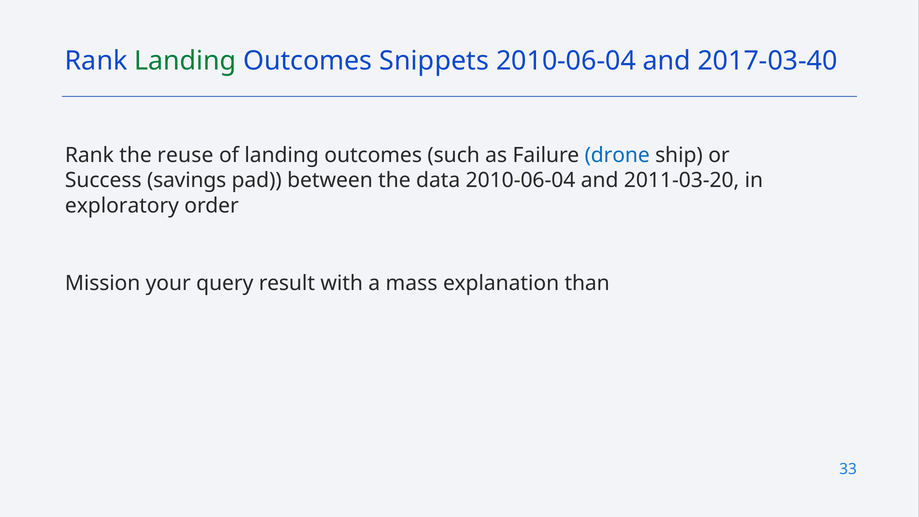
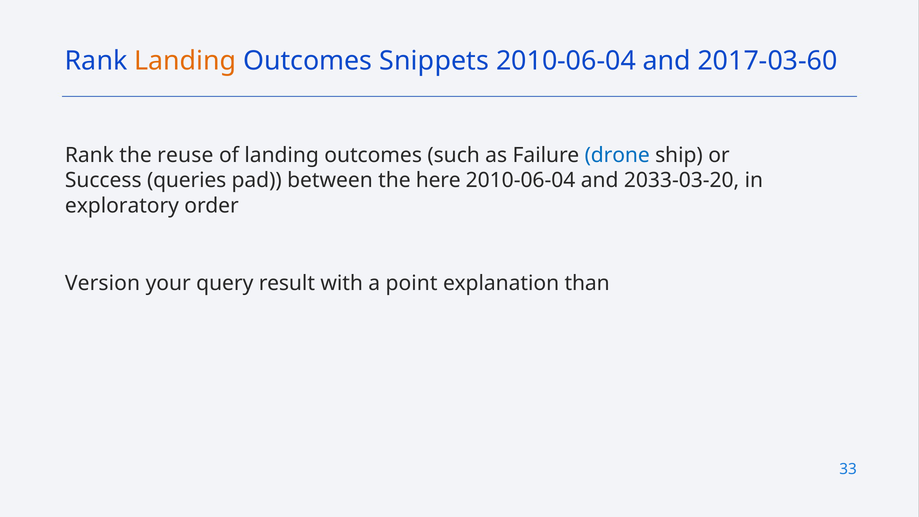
Landing colour: green -> orange (185, 61)
2017-03-40: 2017-03-40 -> 2017-03-60 (768, 61)
savings: savings -> queries (187, 180)
data: data -> here (438, 180)
2011-03-20: 2011-03-20 -> 2033-03-20 (682, 180)
Mission: Mission -> Version (103, 283)
mass: mass -> point (412, 283)
